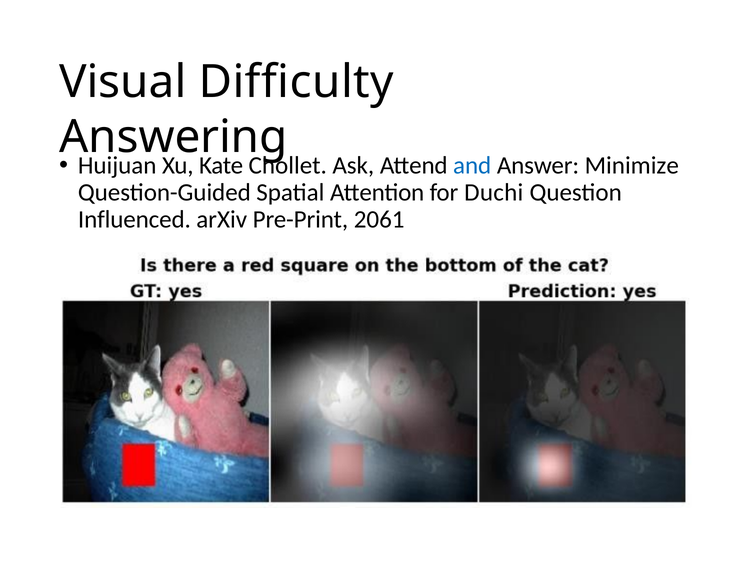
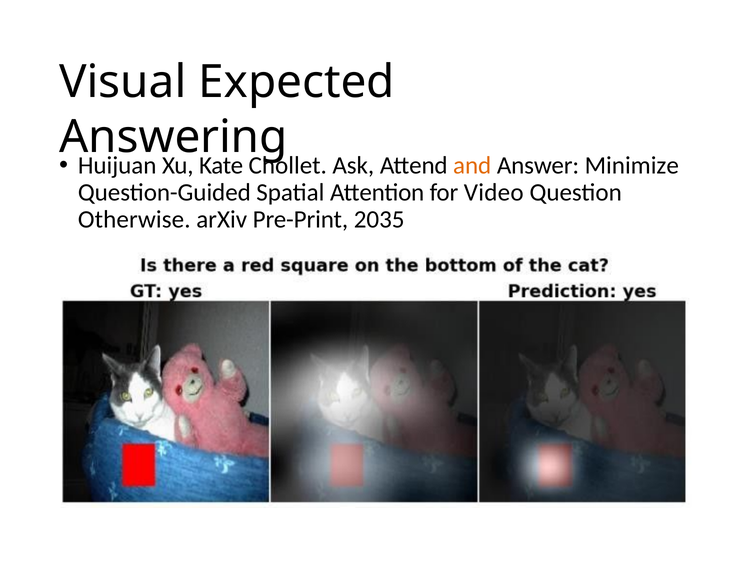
Difficulty: Difficulty -> Expected (296, 82)
and colour: blue -> orange (472, 166)
Duchi: Duchi -> Video (494, 193)
Influenced: Influenced -> Otherwise (134, 220)
2061: 2061 -> 2035 (379, 220)
